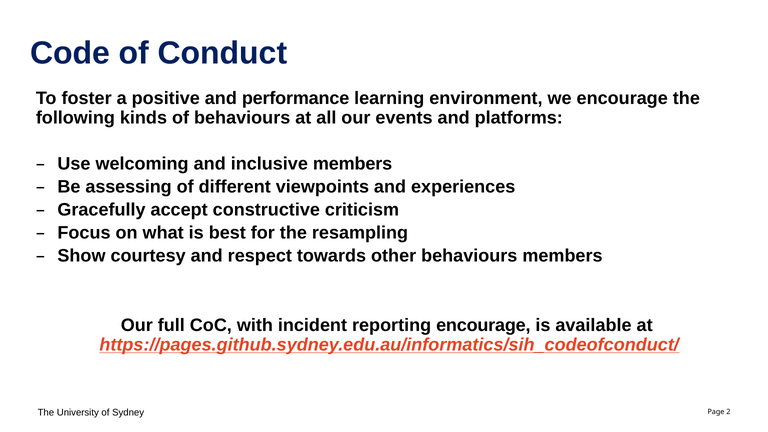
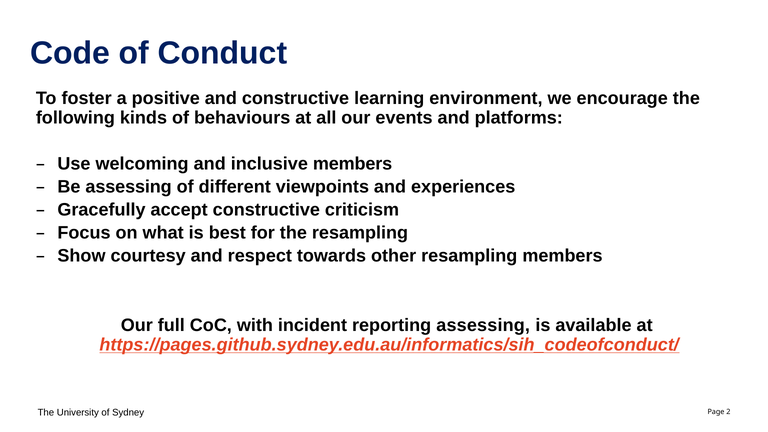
and performance: performance -> constructive (296, 98)
other behaviours: behaviours -> resampling (469, 256)
reporting encourage: encourage -> assessing (483, 325)
